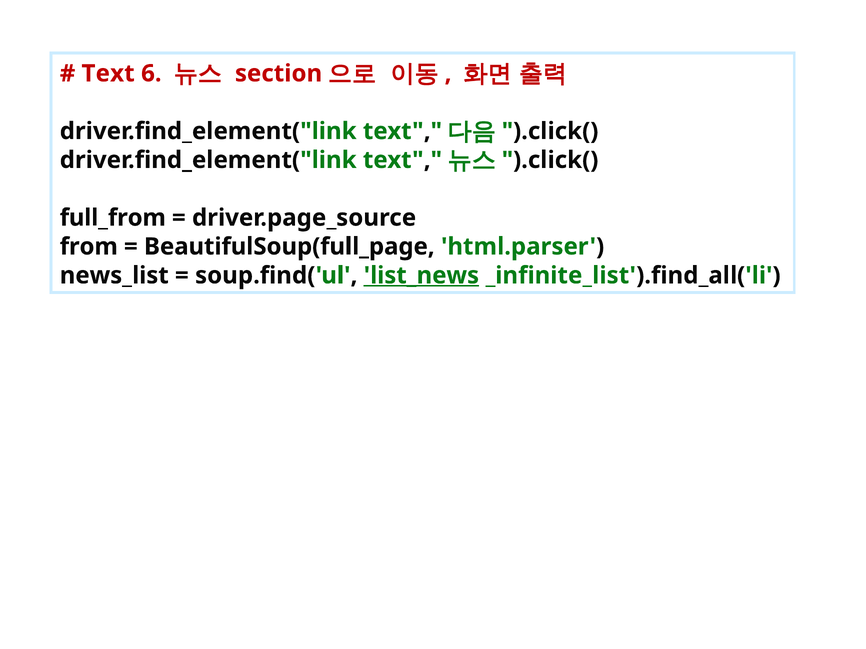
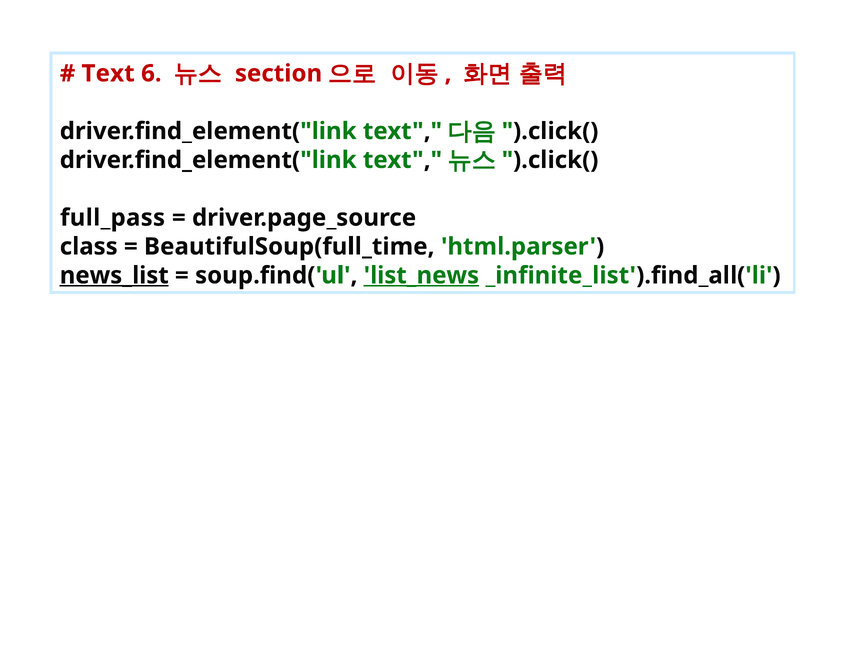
full_from: full_from -> full_pass (113, 218)
from: from -> class (89, 247)
BeautifulSoup(full_page: BeautifulSoup(full_page -> BeautifulSoup(full_time (289, 247)
news_list underline: none -> present (114, 276)
